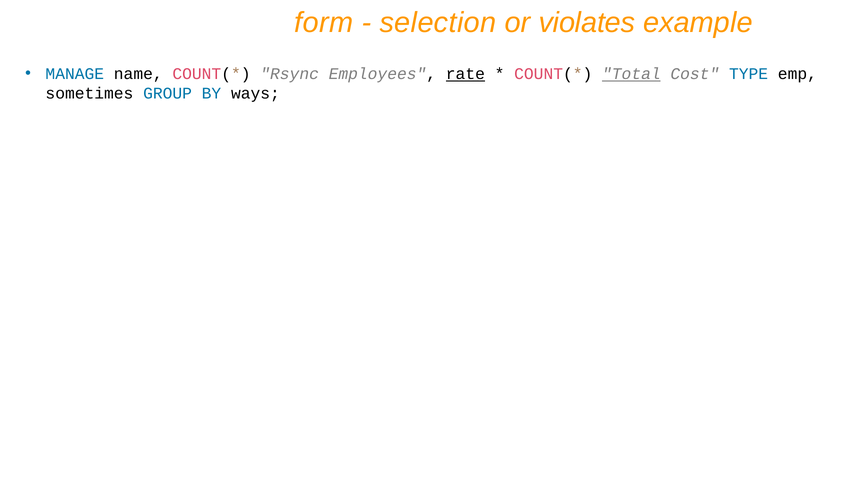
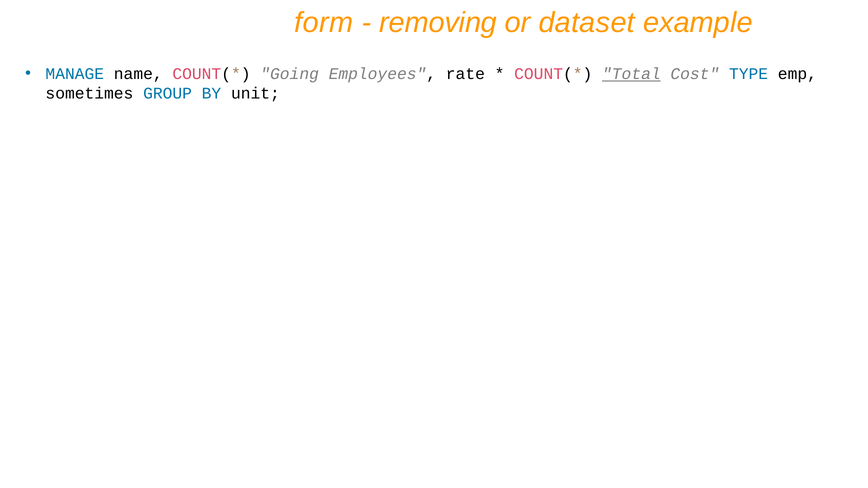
selection: selection -> removing (438, 23)
violates: violates -> dataset (587, 23)
Rsync: Rsync -> Going (290, 74)
rate underline: present -> none (465, 74)
ways: ways -> unit (255, 93)
